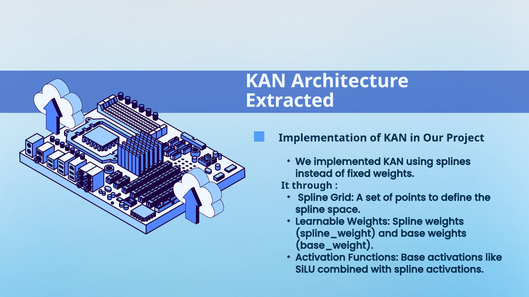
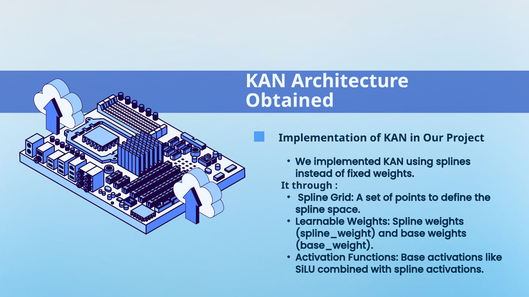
Extracted: Extracted -> Obtained (290, 101)
